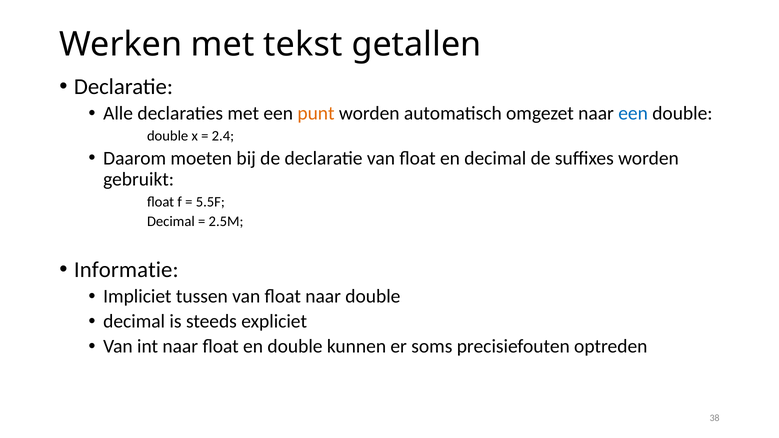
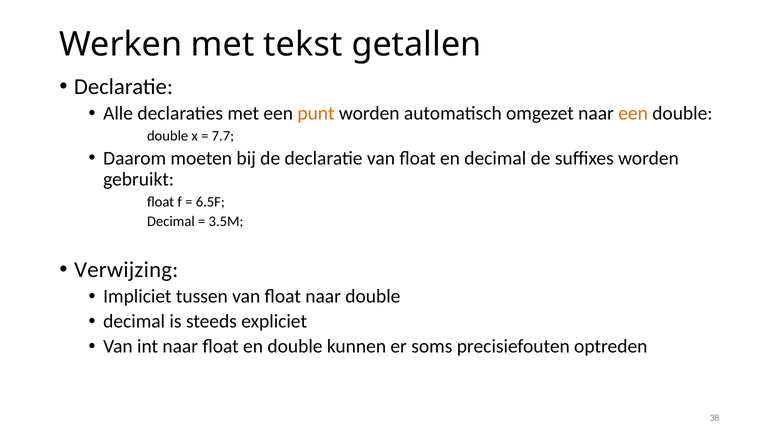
een colour: blue -> orange (633, 113)
2.4: 2.4 -> 7.7 (223, 136)
5.5F: 5.5F -> 6.5F (210, 202)
2.5M: 2.5M -> 3.5M (226, 222)
Informatie: Informatie -> Verwijzing (126, 270)
